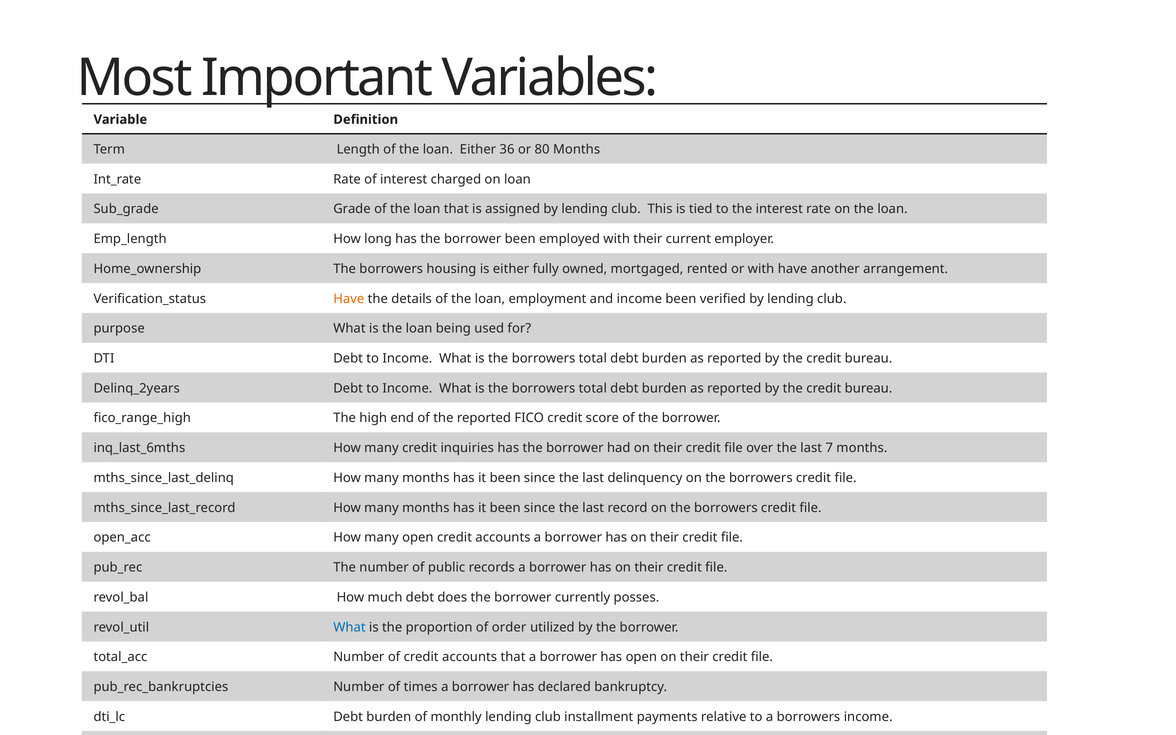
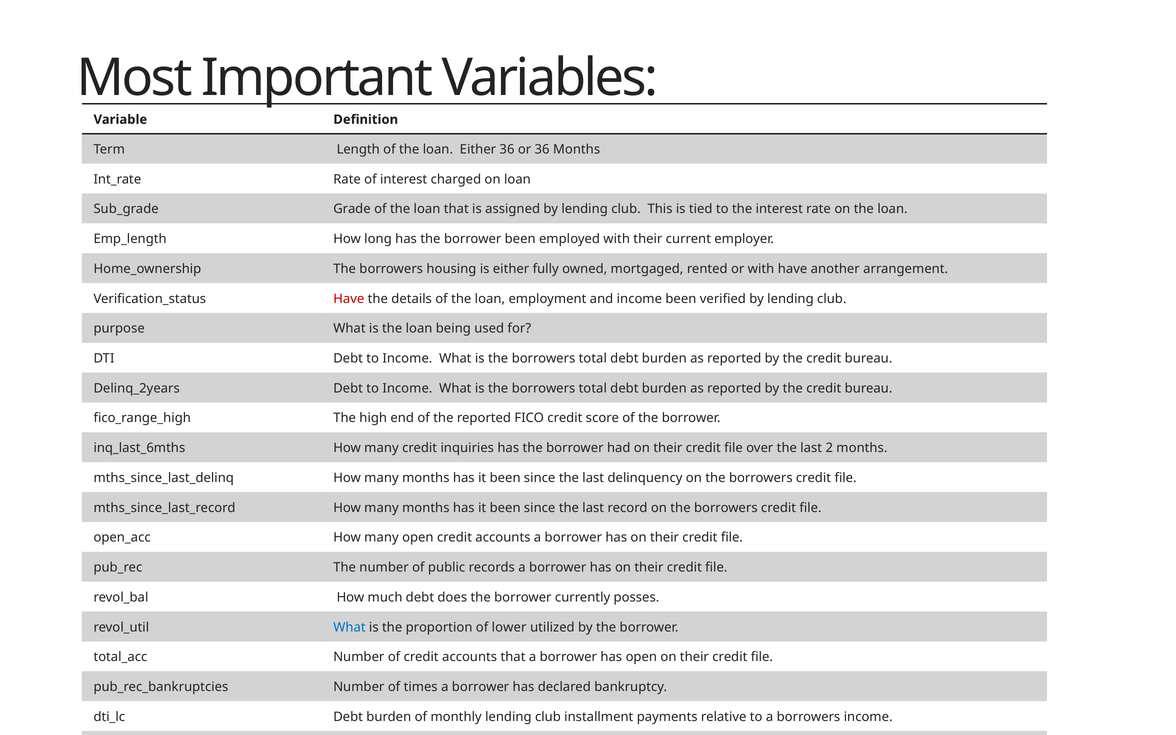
or 80: 80 -> 36 (542, 149)
Have colour: orange -> red (349, 299)
7: 7 -> 2 (829, 448)
order: order -> lower (509, 627)
